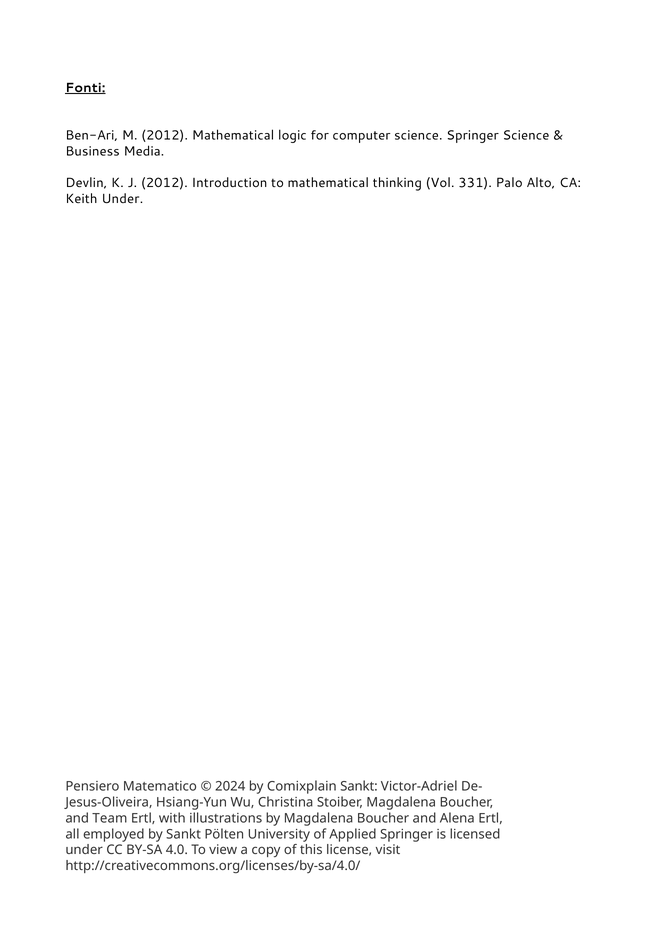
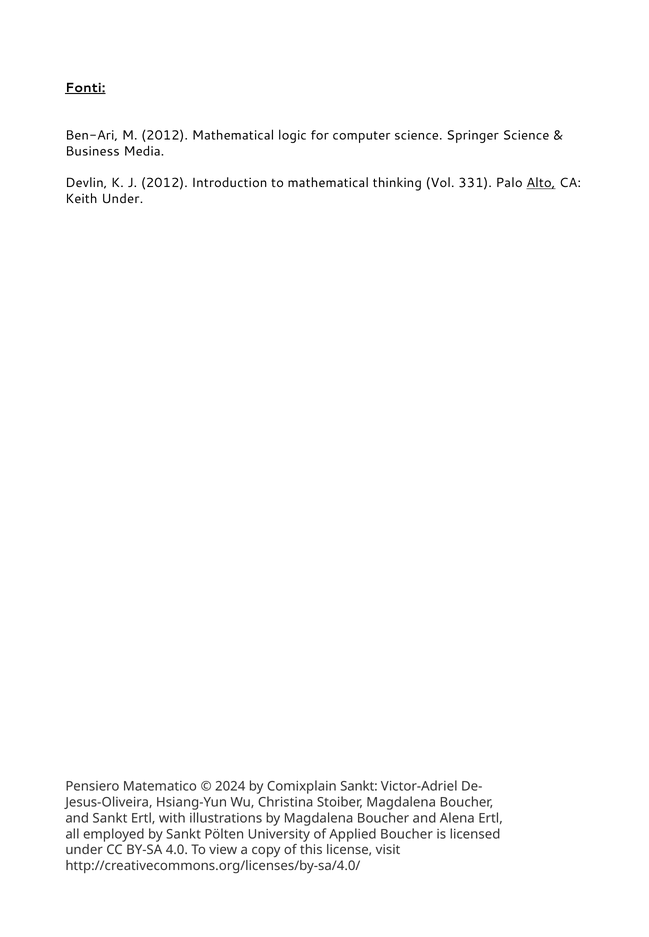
Alto underline: none -> present (541, 183)
and Team: Team -> Sankt (110, 819)
Applied Springer: Springer -> Boucher (406, 835)
